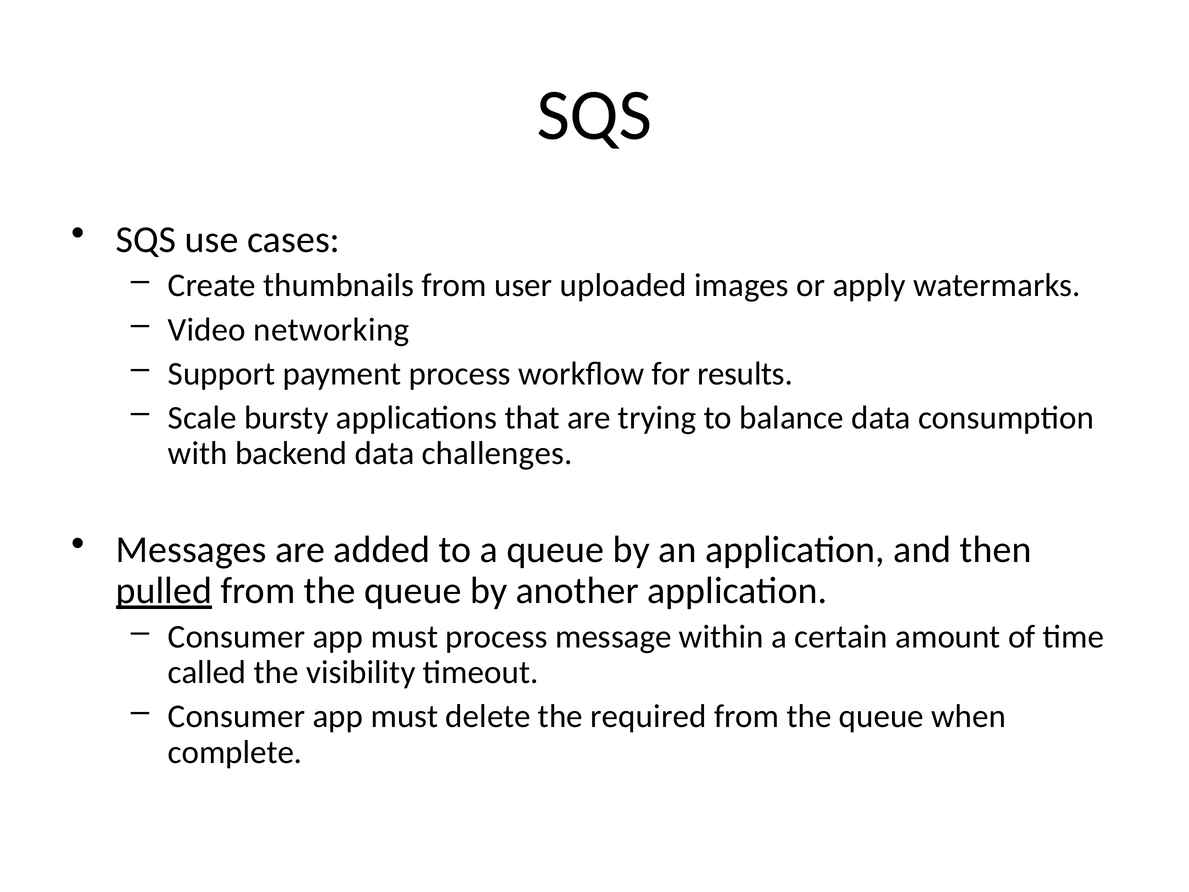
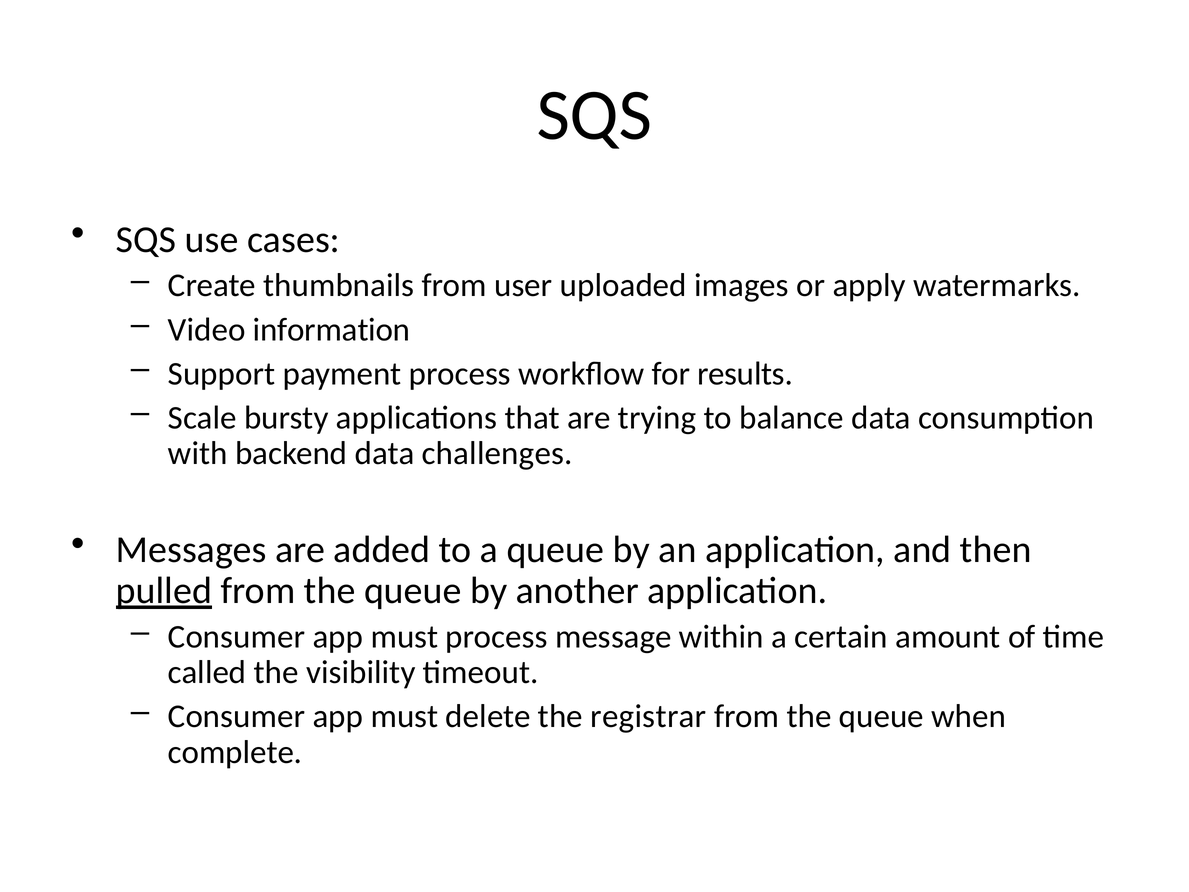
networking: networking -> information (332, 330)
required: required -> registrar (648, 716)
